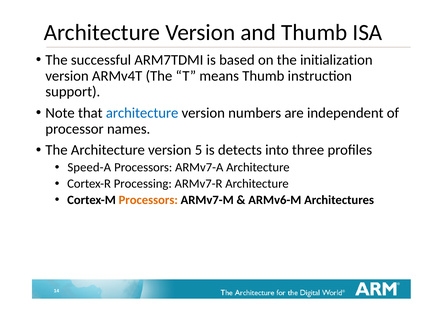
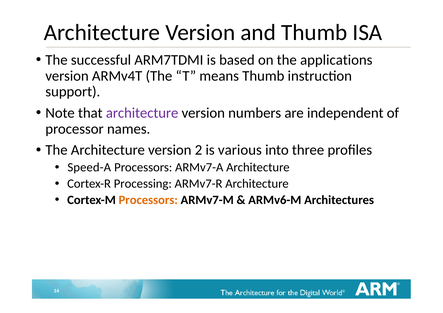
initialization: initialization -> applications (336, 60)
architecture colour: blue -> purple (142, 113)
5: 5 -> 2 (198, 150)
detects: detects -> various (240, 150)
